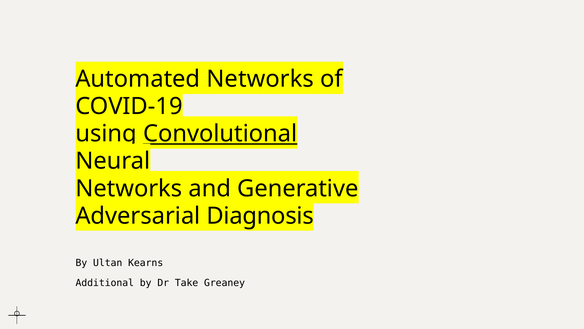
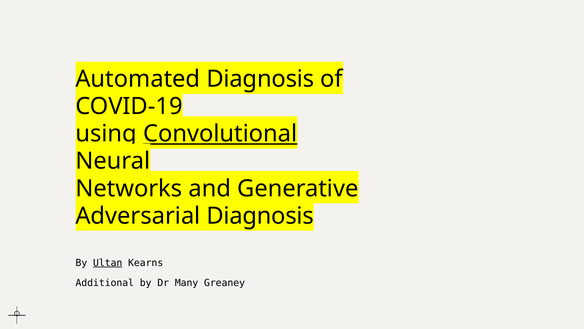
Networks: Networks -> Diagnosis (260, 79)
Ultan underline: none -> present (108, 262)
Take: Take -> Many (187, 282)
